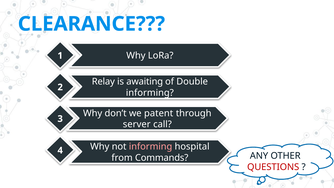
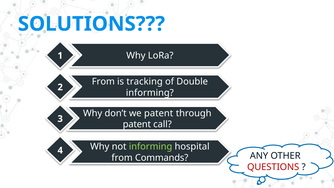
CLEARANCE: CLEARANCE -> SOLUTIONS (91, 24)
Relay: Relay -> From (103, 82)
awaiting: awaiting -> tracking (145, 82)
server: server -> patent (137, 124)
informing colour: pink -> light green (151, 147)
